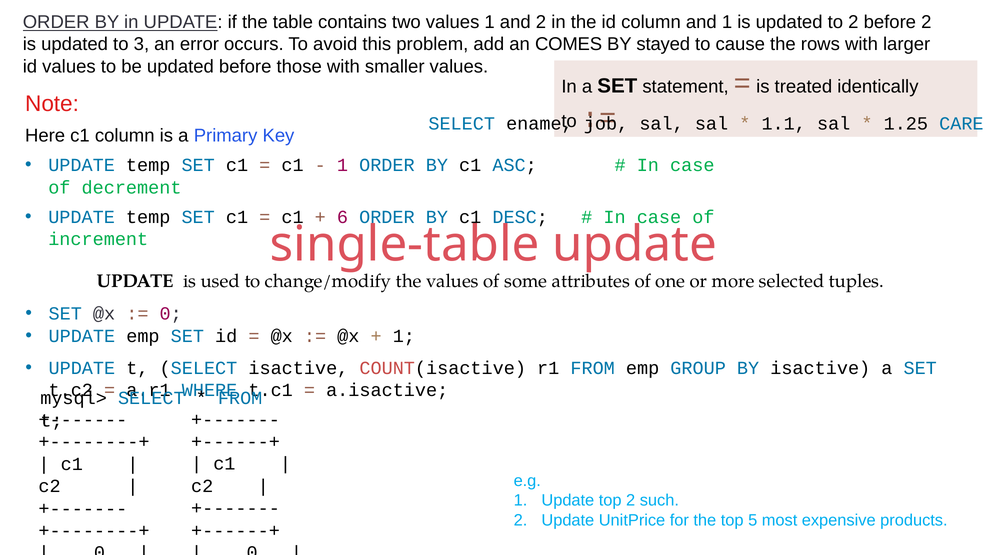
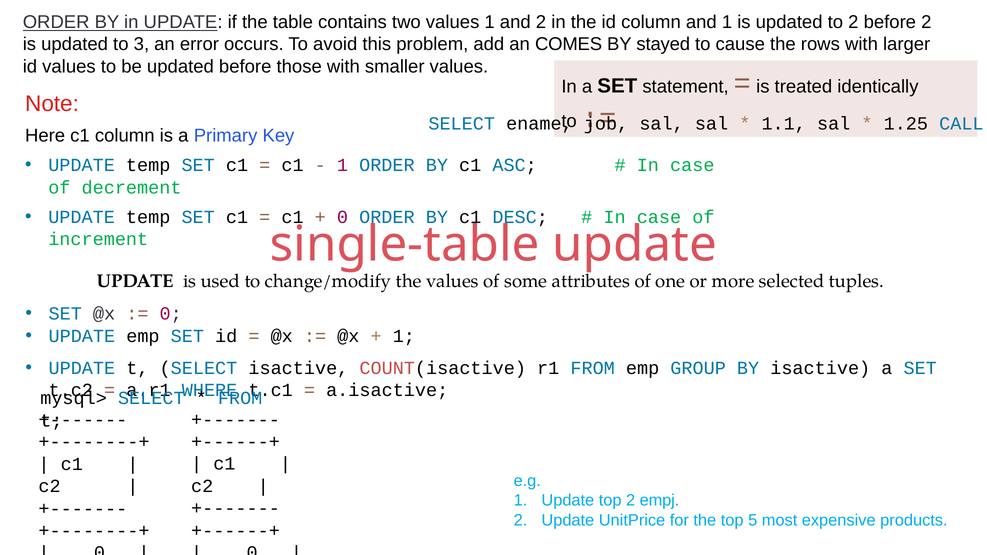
CARE: CARE -> CALL (961, 124)
6: 6 -> 0 (343, 217)
such: such -> empj (659, 501)
